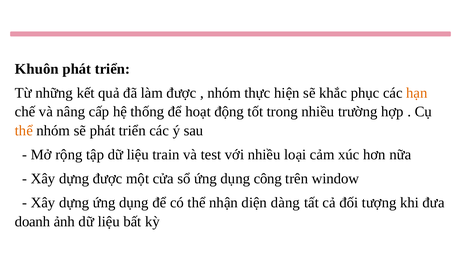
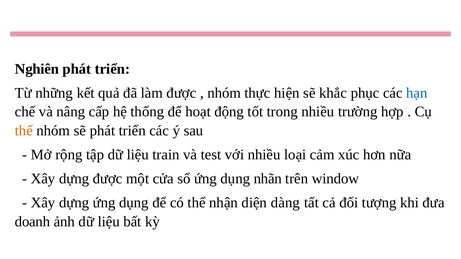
Khuôn: Khuôn -> Nghiên (37, 69)
hạn colour: orange -> blue (417, 93)
công: công -> nhãn (268, 179)
